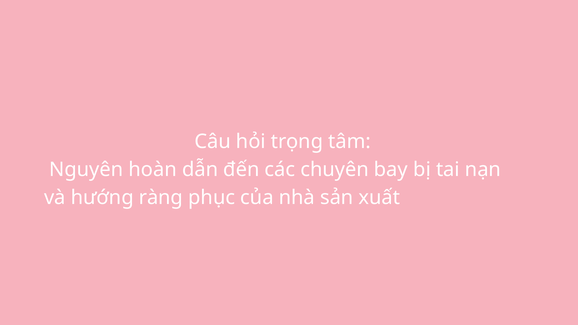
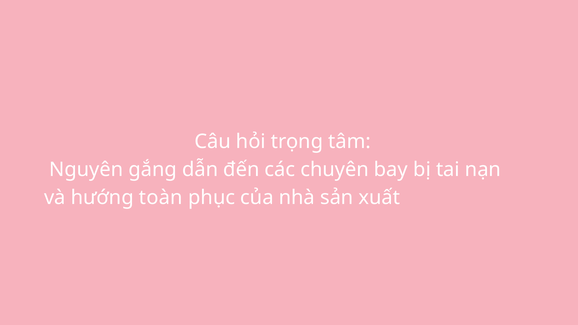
hoàn: hoàn -> gắng (153, 170)
ràng: ràng -> toàn (161, 198)
